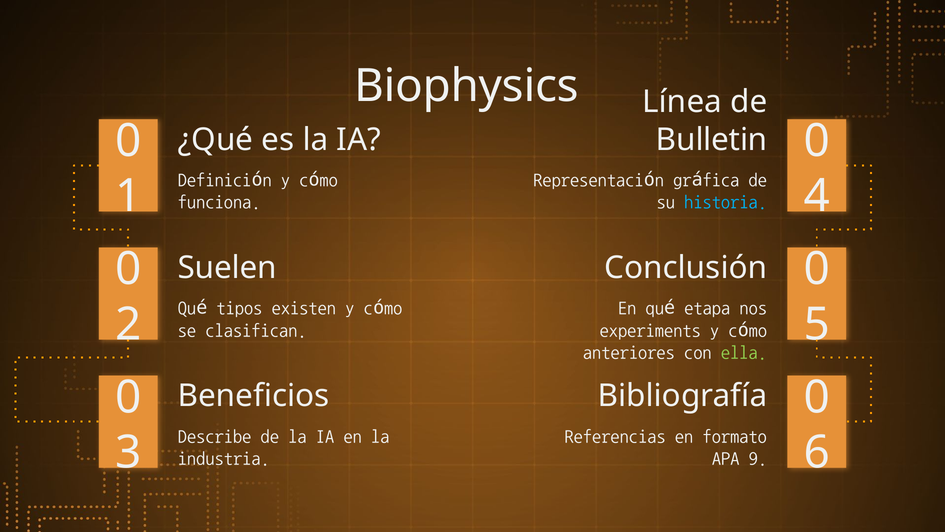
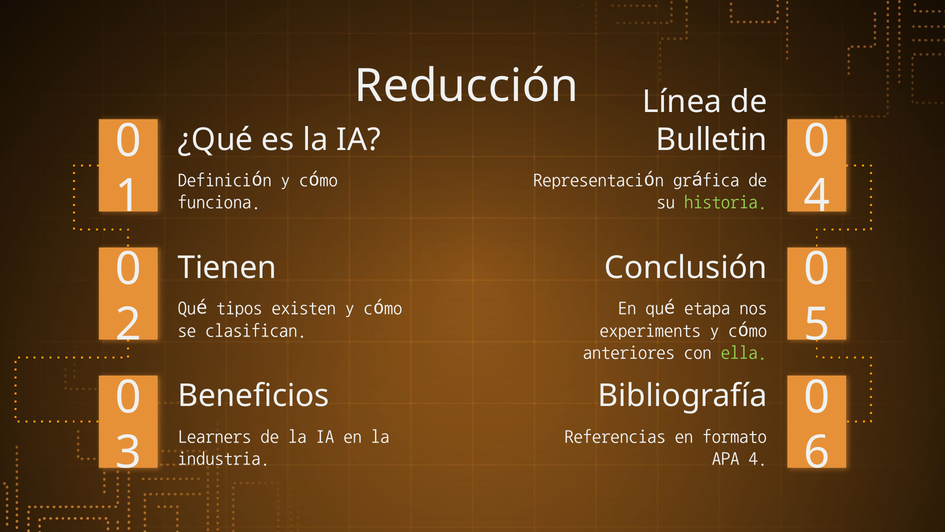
Biophysics: Biophysics -> Reducción (466, 86)
historia colour: light blue -> light green (726, 202)
Suelen: Suelen -> Tienen (227, 268)
Describe: Describe -> Learners (215, 436)
APA 9: 9 -> 4 (758, 458)
